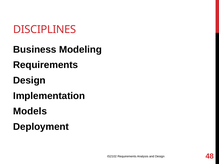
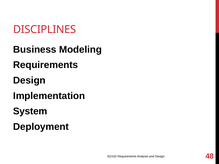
Models: Models -> System (30, 111)
